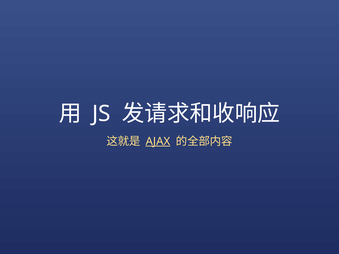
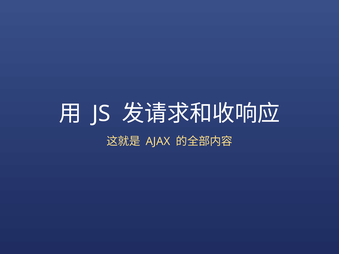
AJAX underline: present -> none (158, 141)
